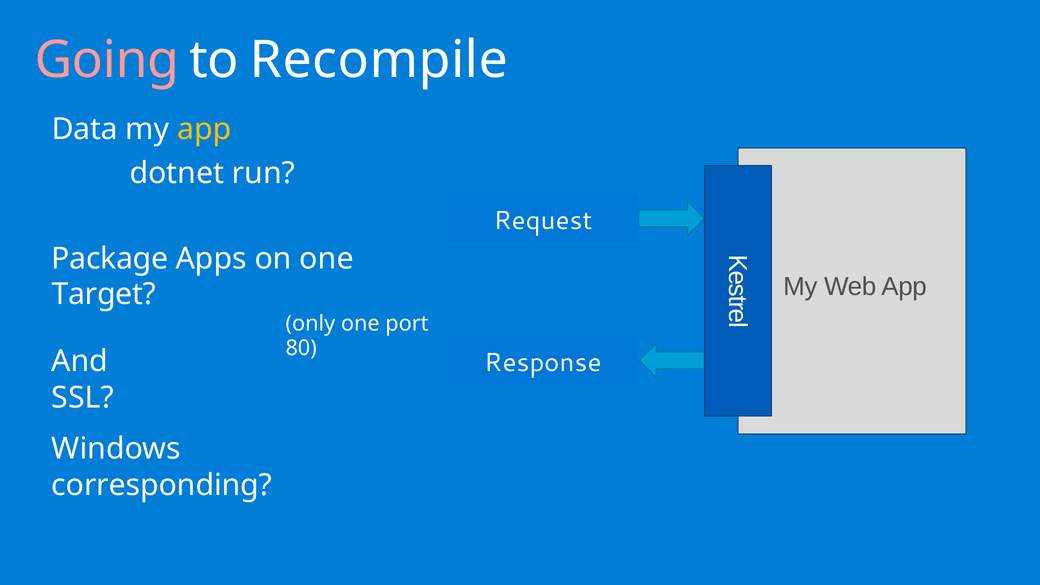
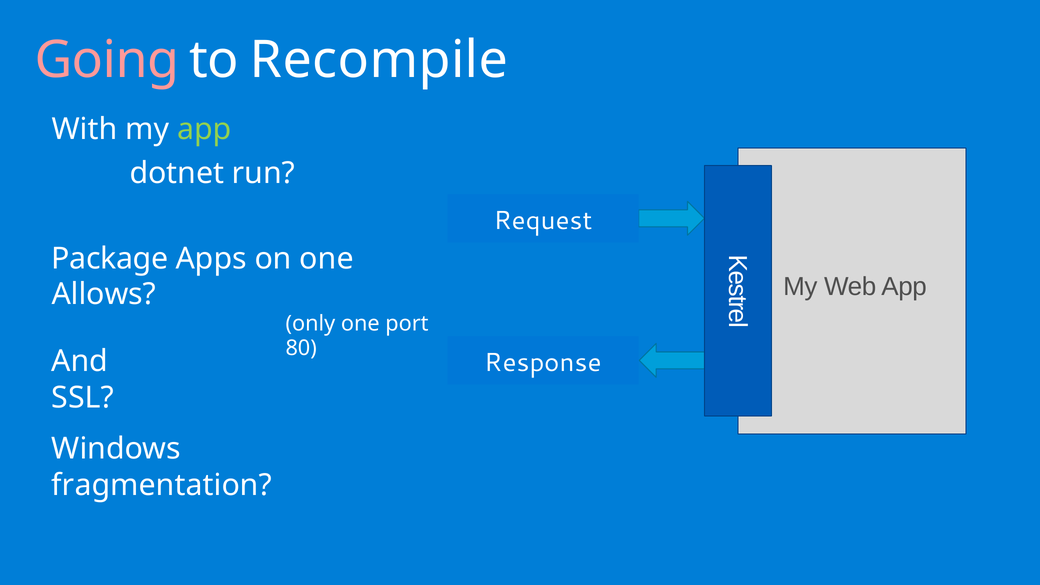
Data: Data -> With (85, 129)
app colour: yellow -> light green (204, 129)
Target: Target -> Allows (104, 294)
corresponding: corresponding -> fragmentation (162, 485)
